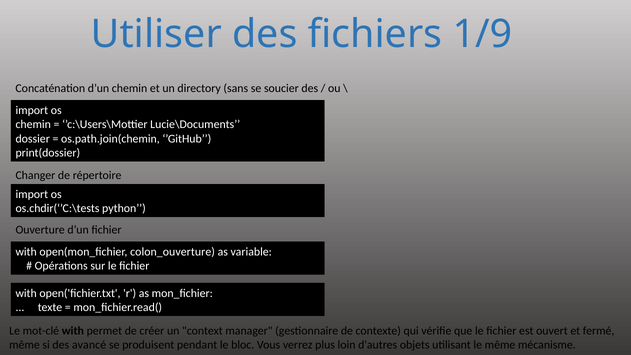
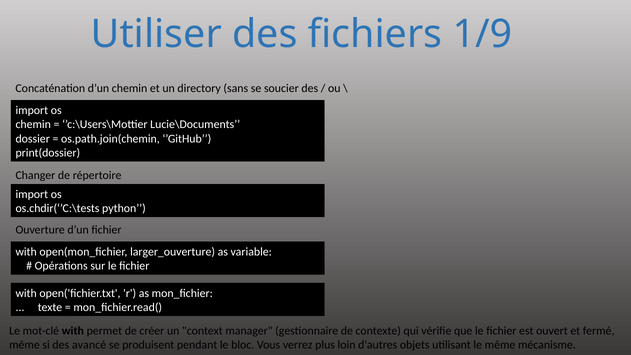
colon_ouverture: colon_ouverture -> larger_ouverture (173, 252)
